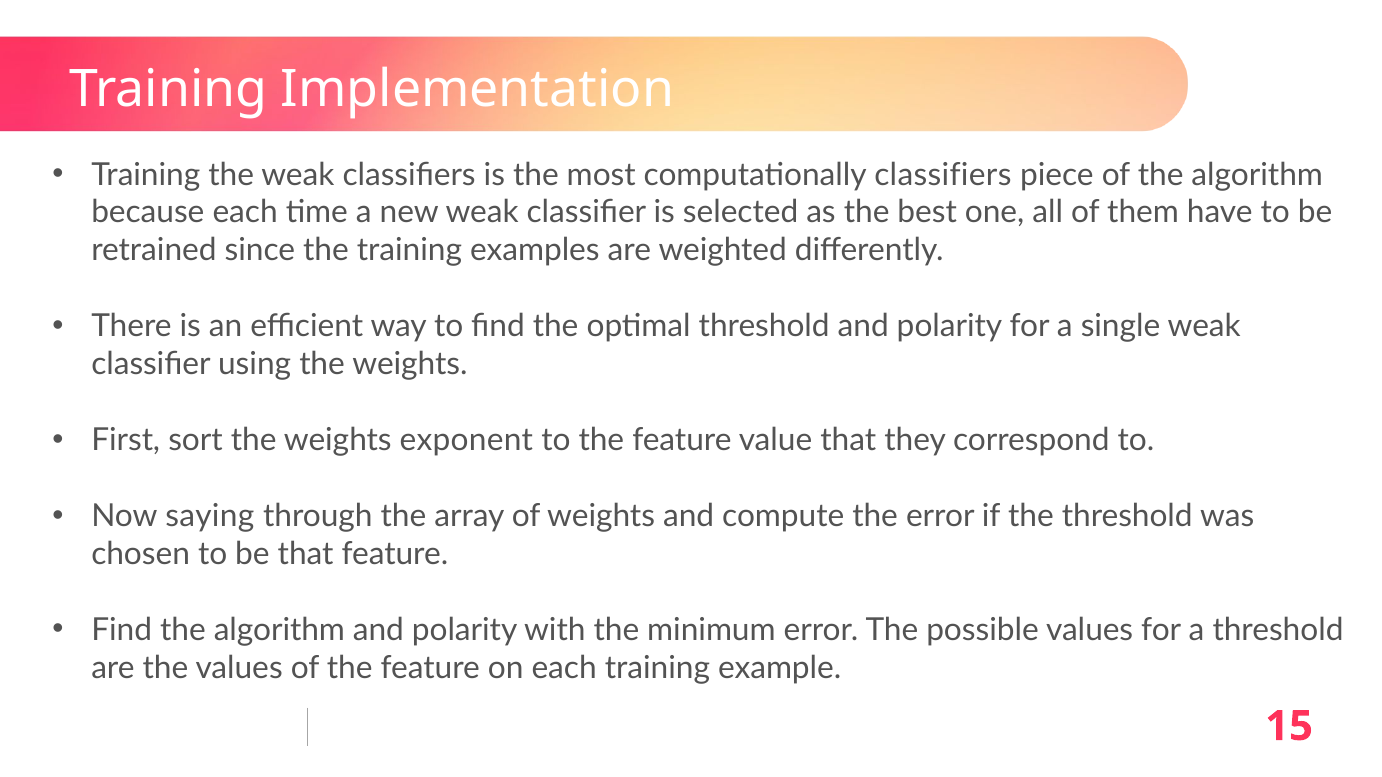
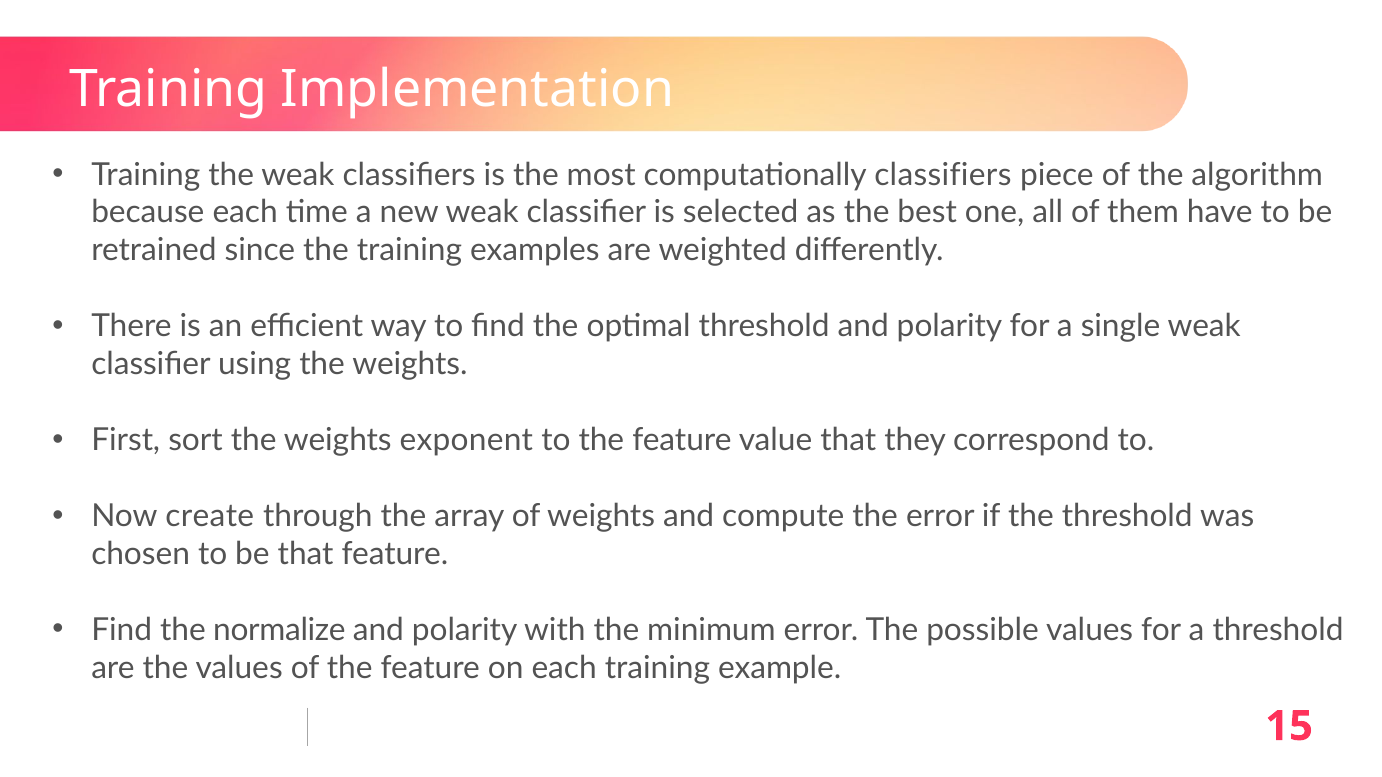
saying: saying -> create (210, 517)
Find the algorithm: algorithm -> normalize (279, 631)
